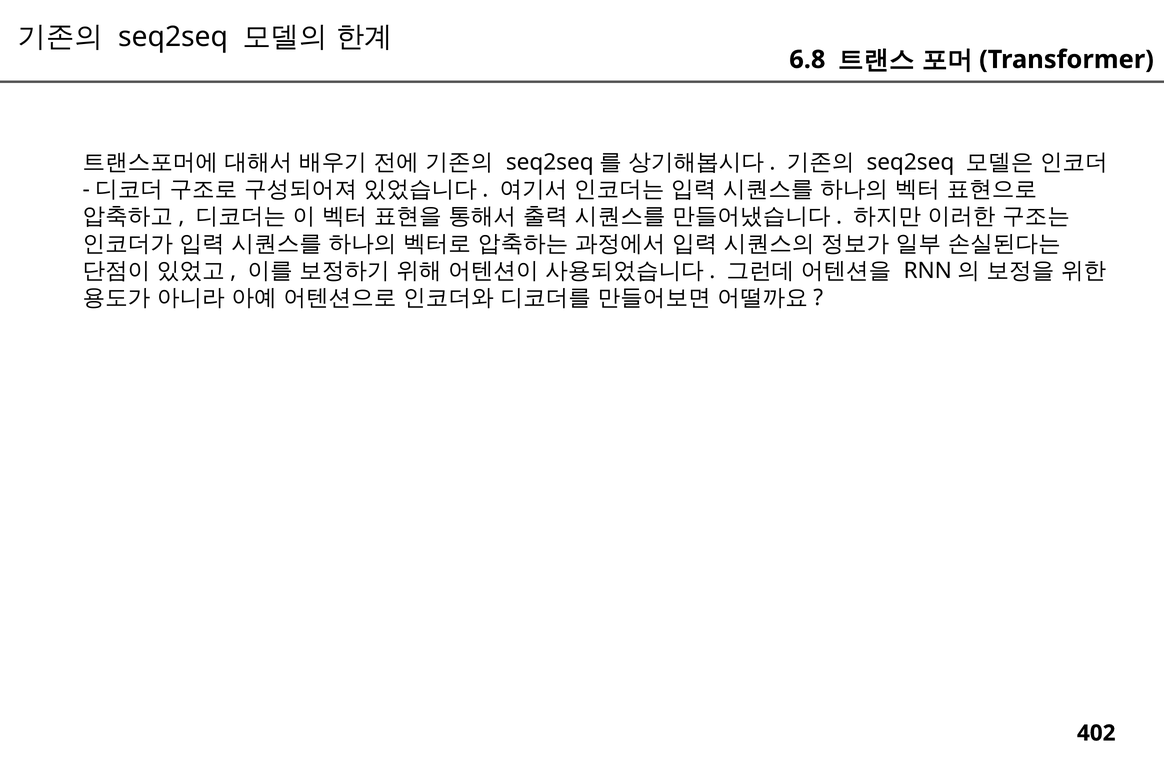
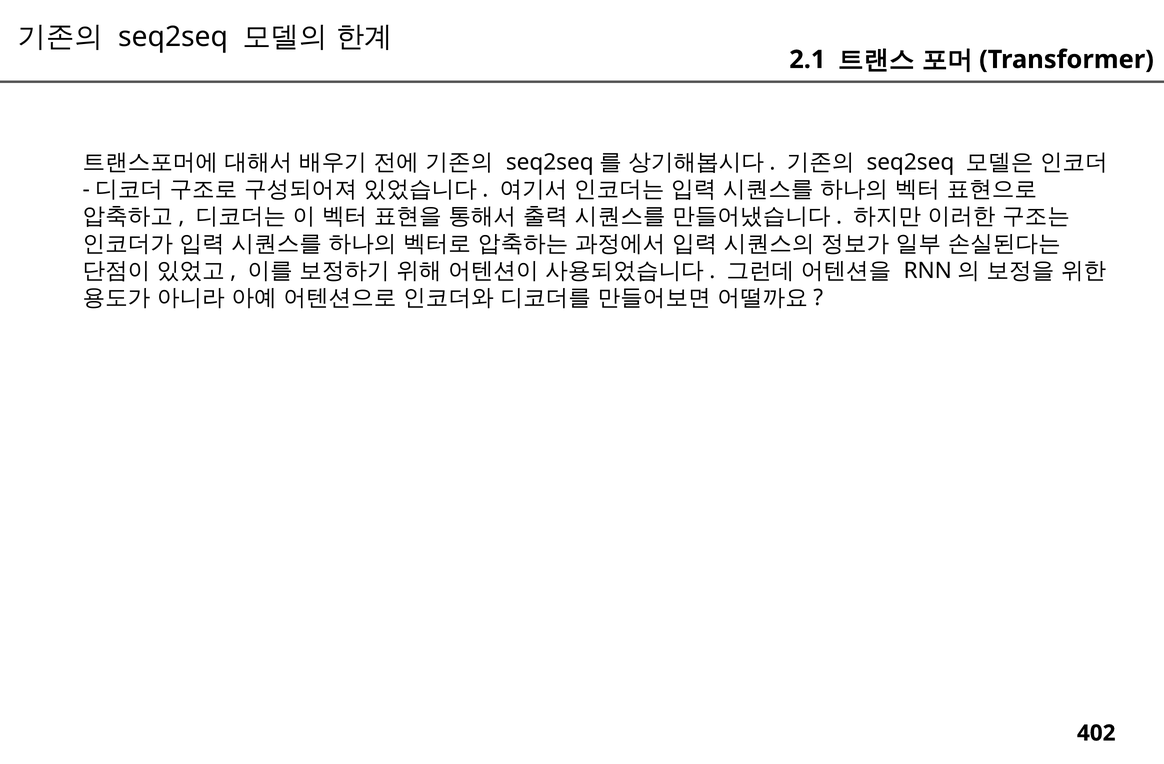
6.8: 6.8 -> 2.1 (807, 60)
